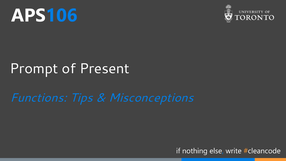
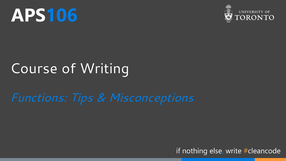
Prompt: Prompt -> Course (34, 69)
Present: Present -> Writing (104, 69)
